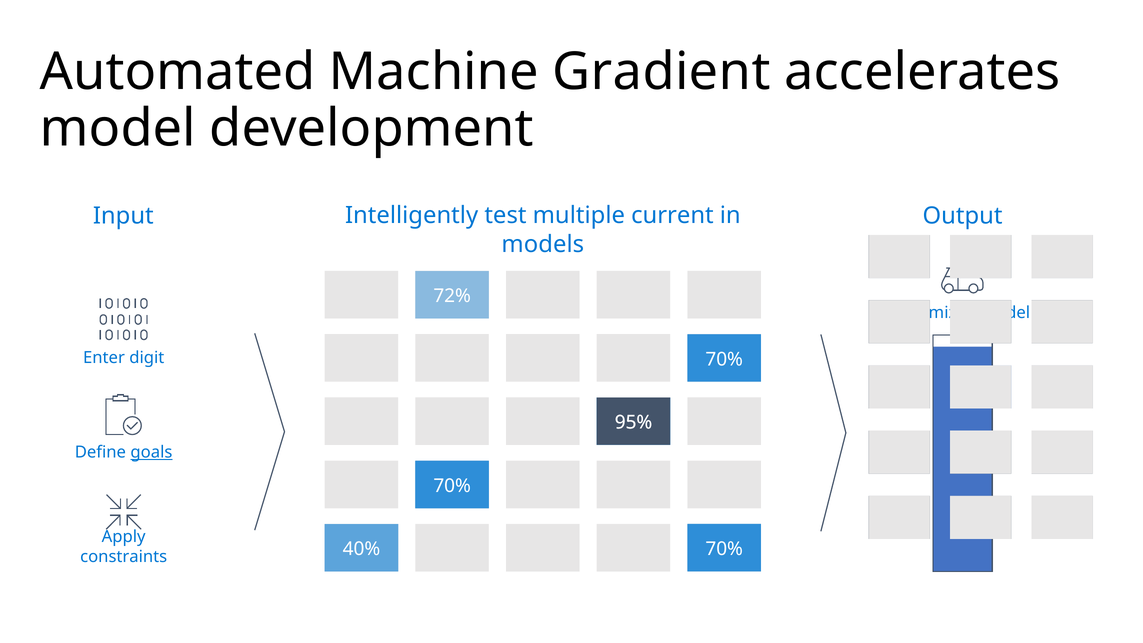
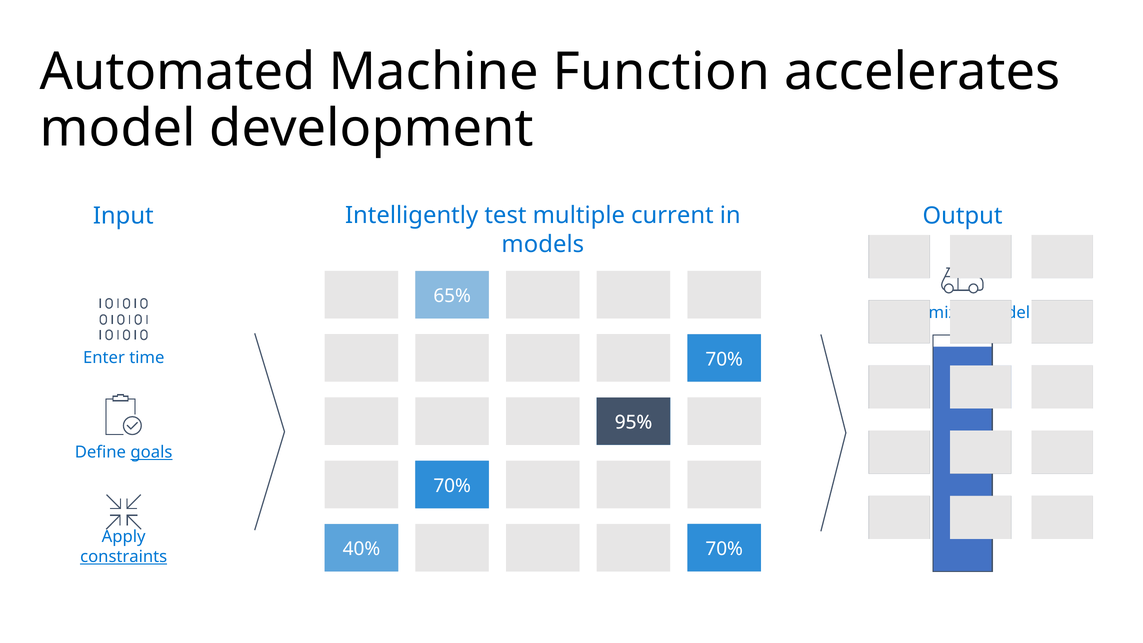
Gradient: Gradient -> Function (661, 72)
72%: 72% -> 65% (452, 296)
digit: digit -> time (147, 357)
constraints underline: none -> present (124, 557)
